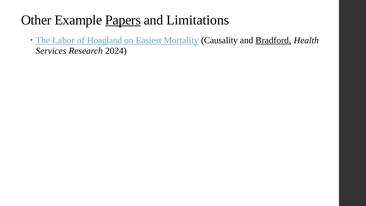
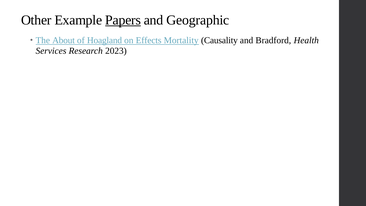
Limitations: Limitations -> Geographic (198, 20)
Labor: Labor -> About (64, 40)
Easiest: Easiest -> Effects (149, 40)
Bradford underline: present -> none (273, 40)
2024: 2024 -> 2023 (116, 51)
